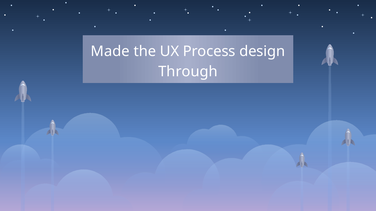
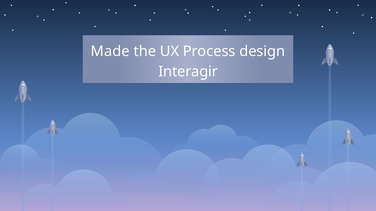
Through: Through -> Interagir (188, 72)
